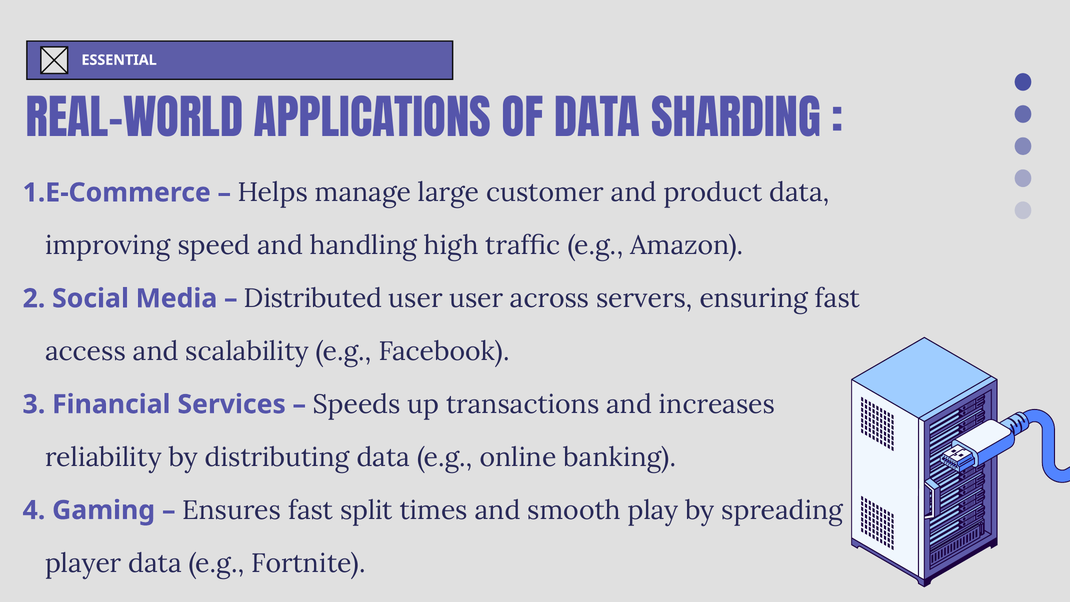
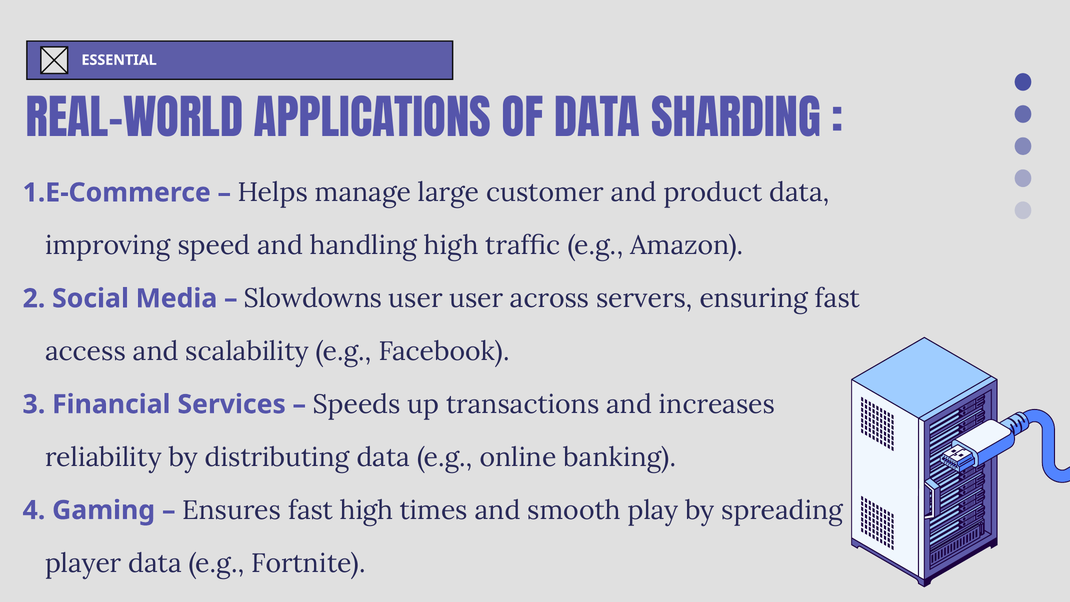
Distributed: Distributed -> Slowdowns (313, 298)
fast split: split -> high (367, 510)
